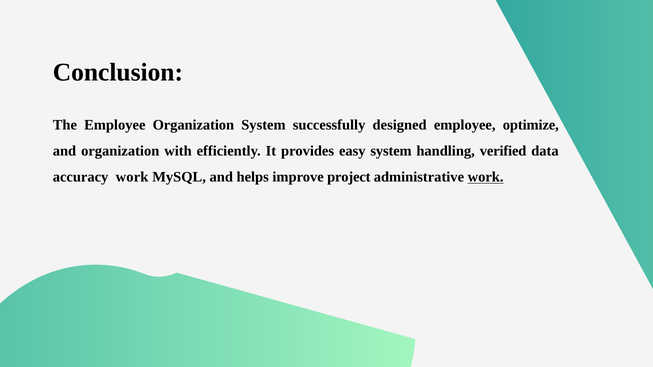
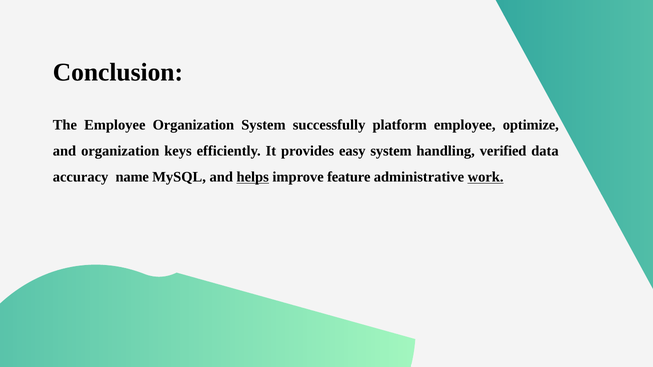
designed: designed -> platform (400, 125)
with: with -> keys (178, 151)
accuracy work: work -> name (132, 177)
helps underline: none -> present (253, 177)
project: project -> feature (349, 177)
